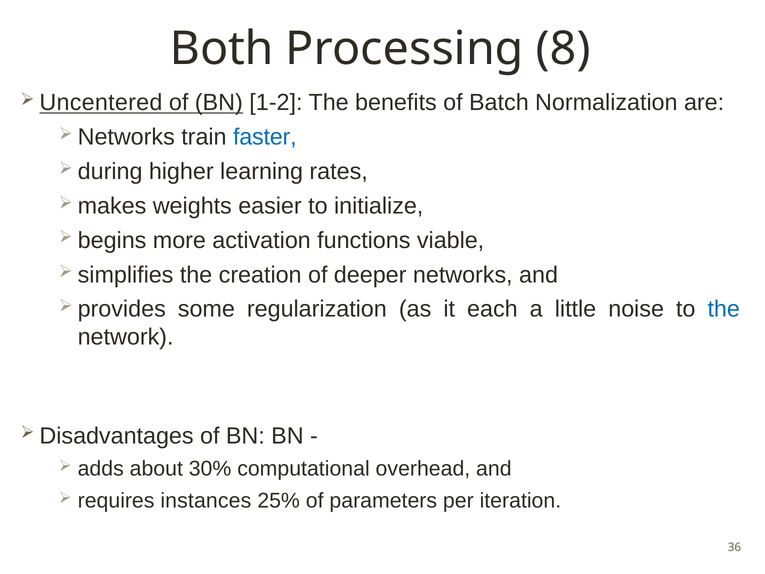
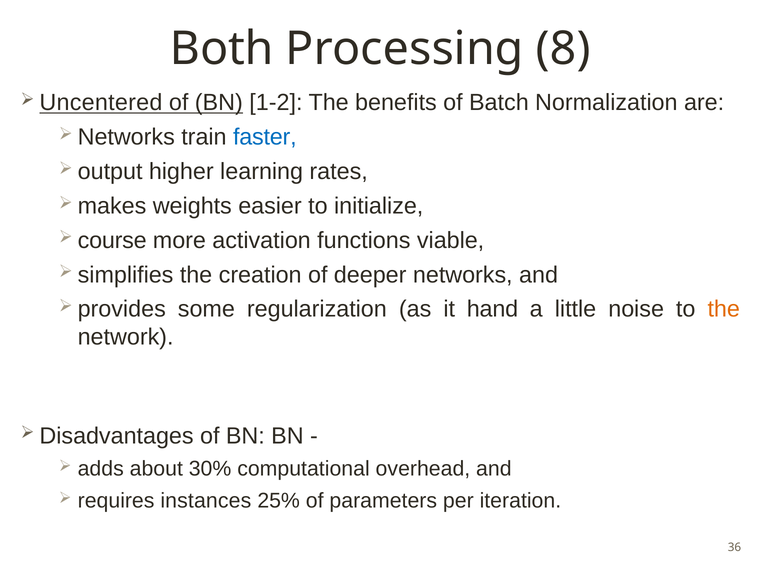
during: during -> output (110, 172)
begins: begins -> course (112, 240)
each: each -> hand (493, 309)
the colour: blue -> orange (724, 309)
